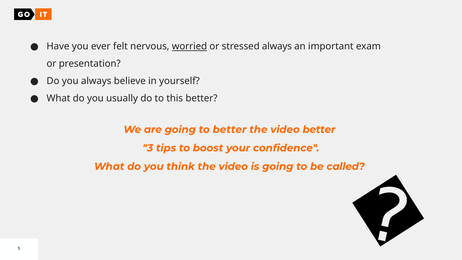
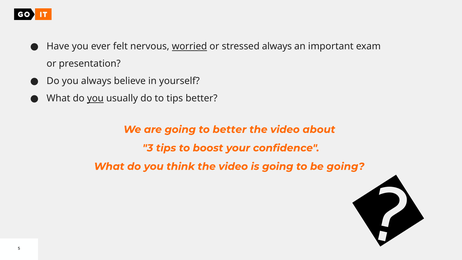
you underline: none -> present (95, 98)
to this: this -> tips (175, 98)
video better: better -> about (319, 129)
be called: called -> going (346, 166)
